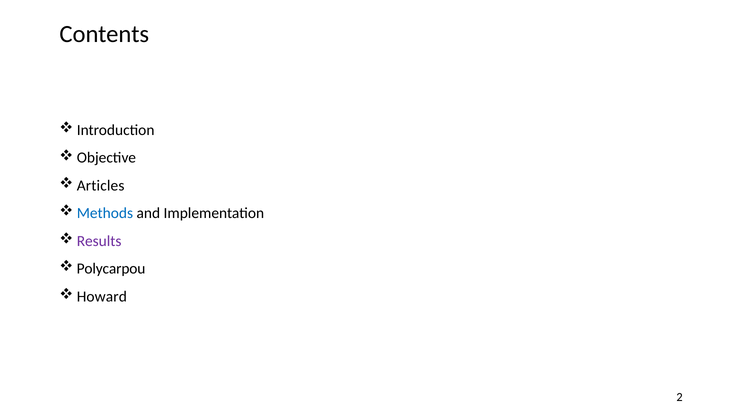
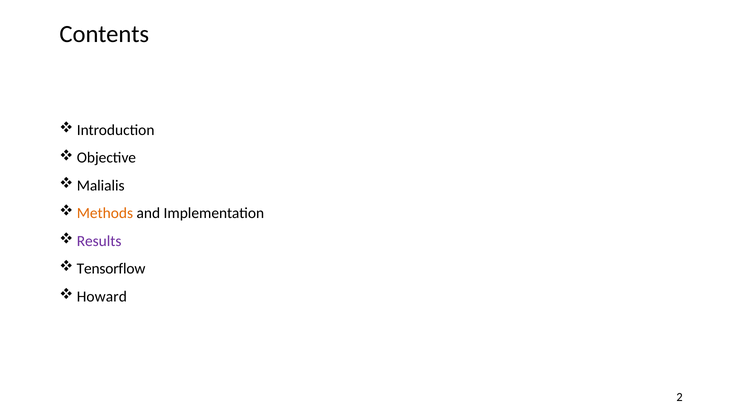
Articles: Articles -> Malialis (101, 185)
Methods colour: blue -> orange (105, 213)
Polycarpou: Polycarpou -> Tensorflow (111, 269)
